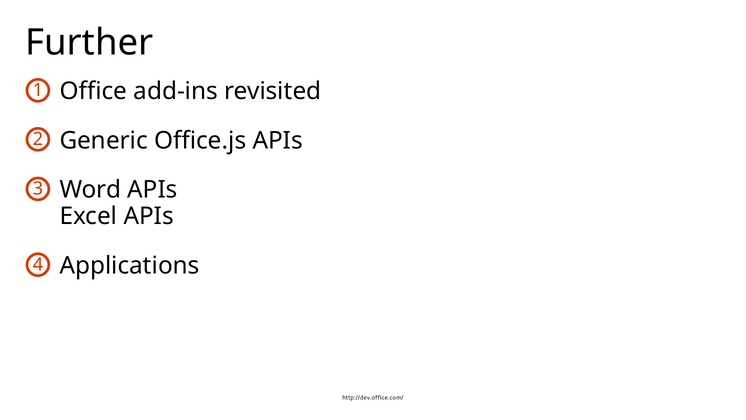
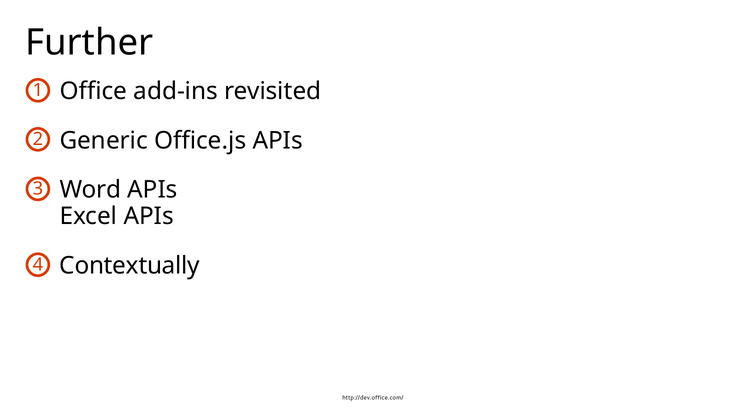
Applications: Applications -> Contextually (130, 265)
